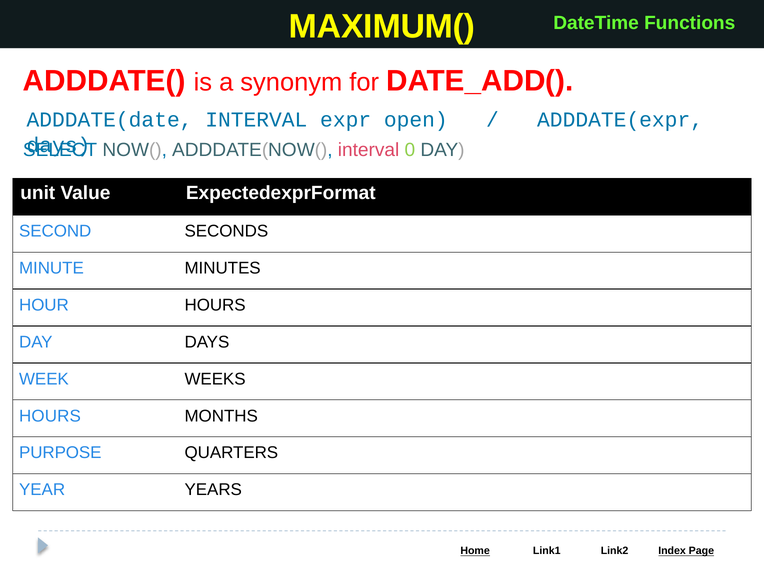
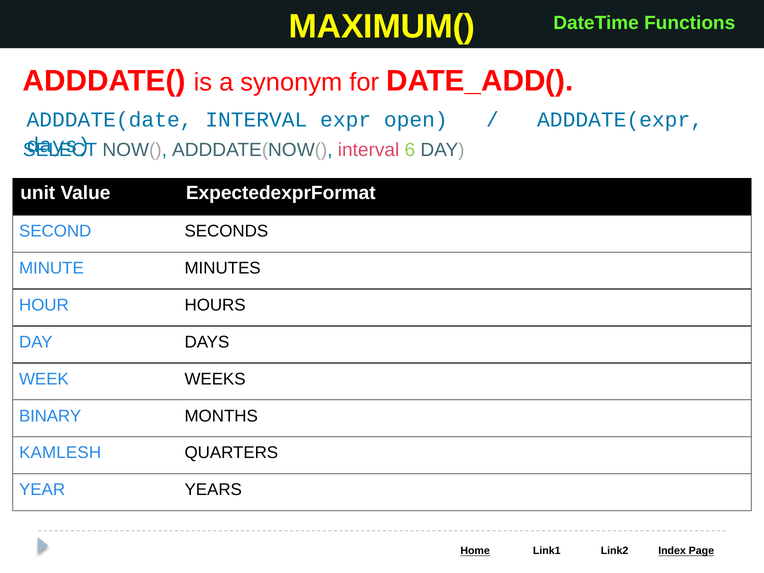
0: 0 -> 6 (410, 150)
HOURS: HOURS -> BINARY (50, 416)
PURPOSE: PURPOSE -> KAMLESH (60, 453)
